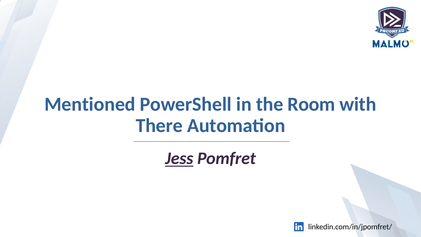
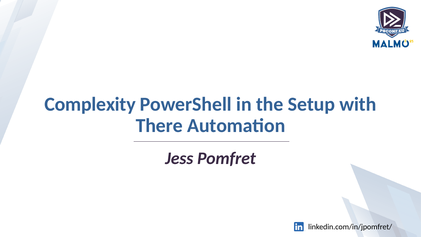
Mentioned: Mentioned -> Complexity (90, 104)
Room: Room -> Setup (311, 104)
Jess underline: present -> none (179, 158)
